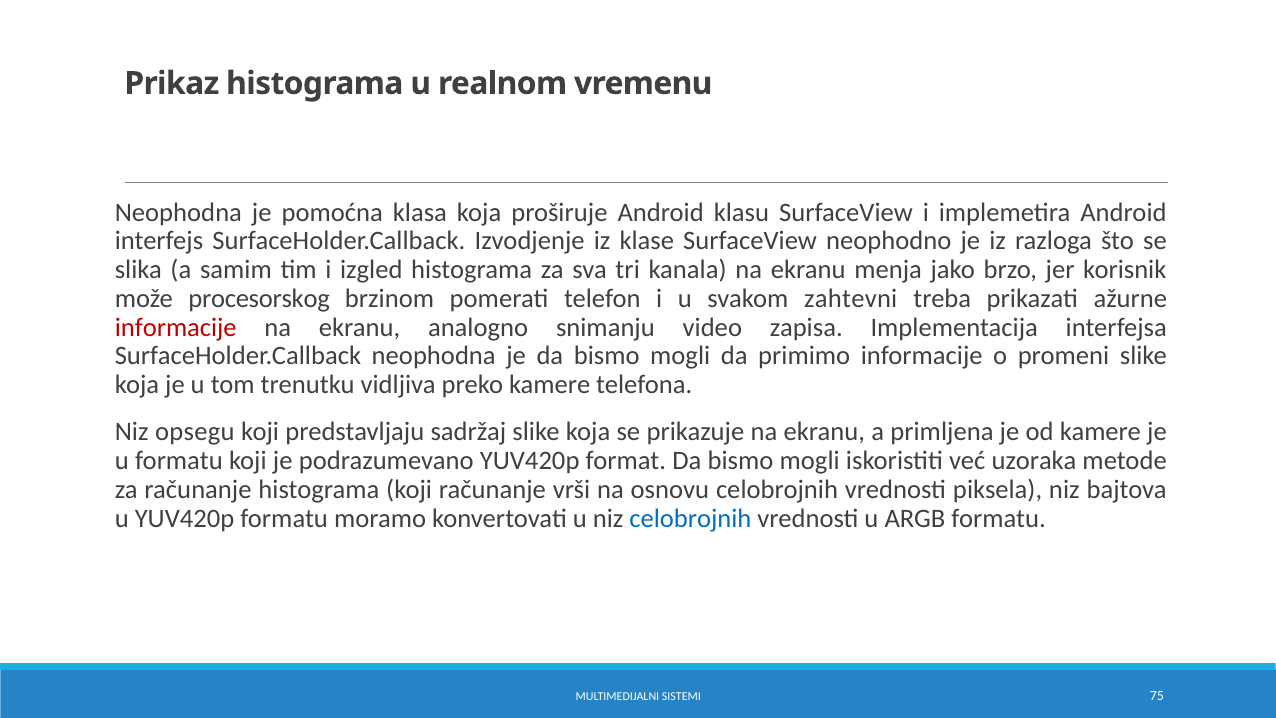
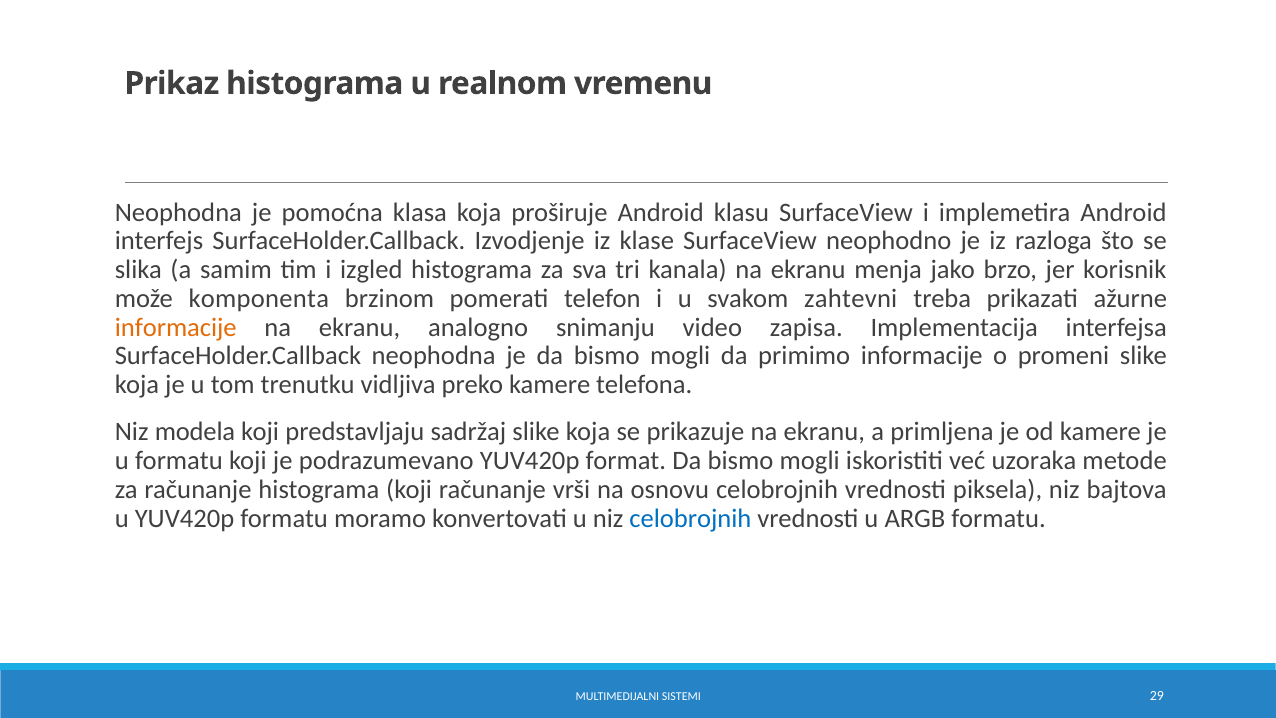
procesorskog: procesorskog -> komponenta (259, 298)
informacije colour: red -> orange (176, 327)
opsegu: opsegu -> modela (195, 432)
75: 75 -> 29 (1157, 696)
